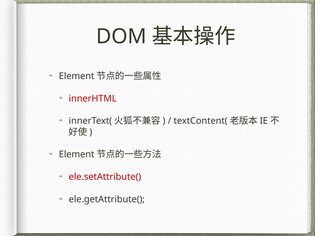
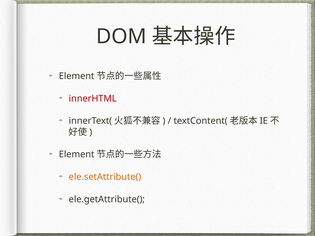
ele.setAttribute( colour: red -> orange (105, 177)
